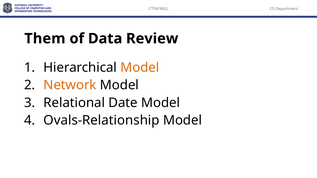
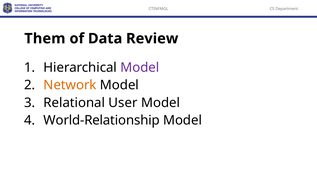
Model colour: orange -> purple (140, 68)
Date: Date -> User (123, 103)
Ovals-Relationship: Ovals-Relationship -> World-Relationship (102, 120)
